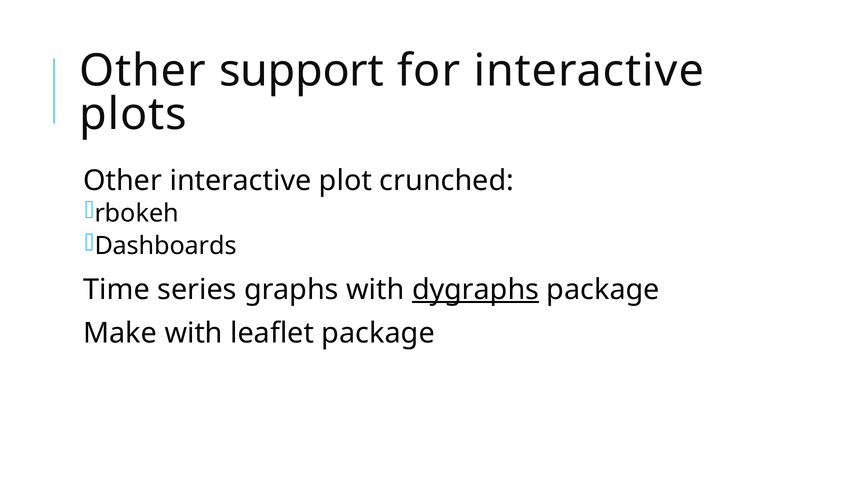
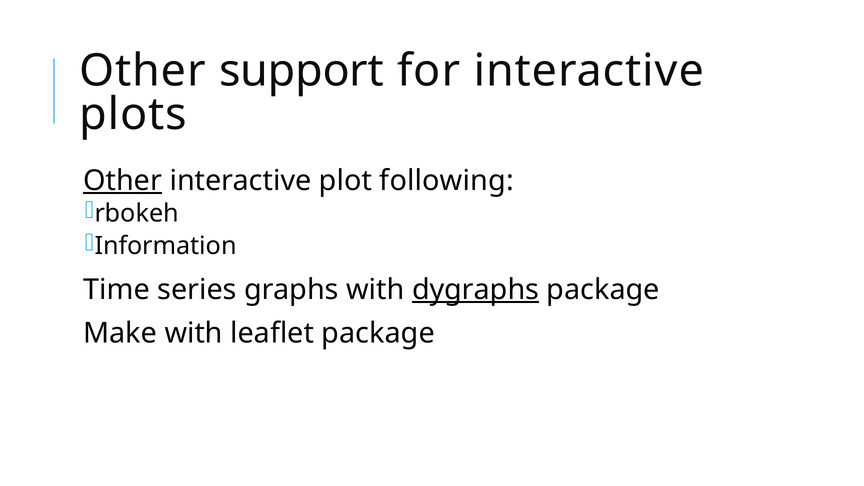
Other underline: none -> present (123, 181)
crunched: crunched -> following (447, 181)
Dashboards: Dashboards -> Information (166, 246)
